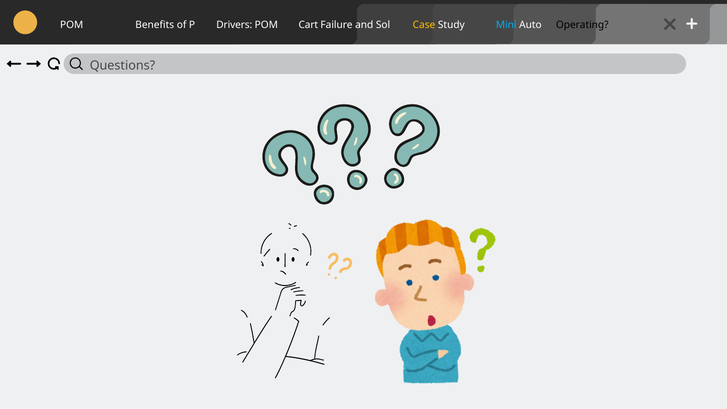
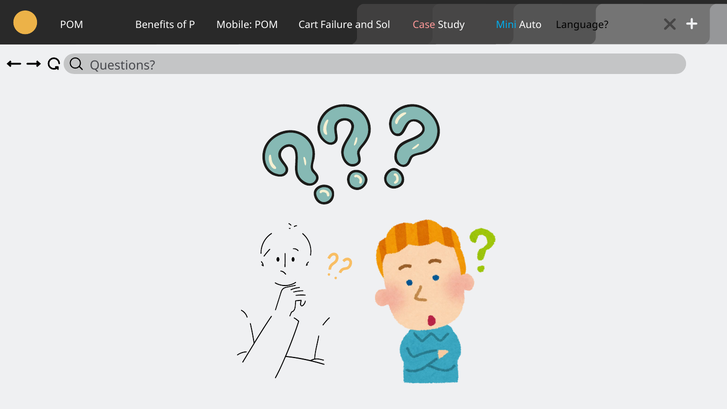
Drivers: Drivers -> Mobile (234, 25)
Case colour: yellow -> pink (424, 25)
Operating: Operating -> Language (582, 25)
